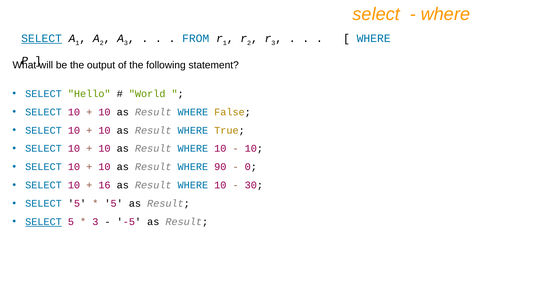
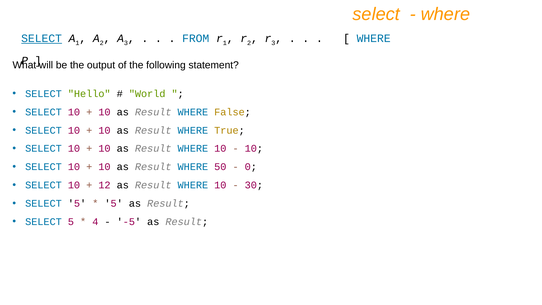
90: 90 -> 50 (220, 167)
16: 16 -> 12 (104, 185)
SELECT underline: present -> none (43, 222)
3: 3 -> 4 (95, 222)
